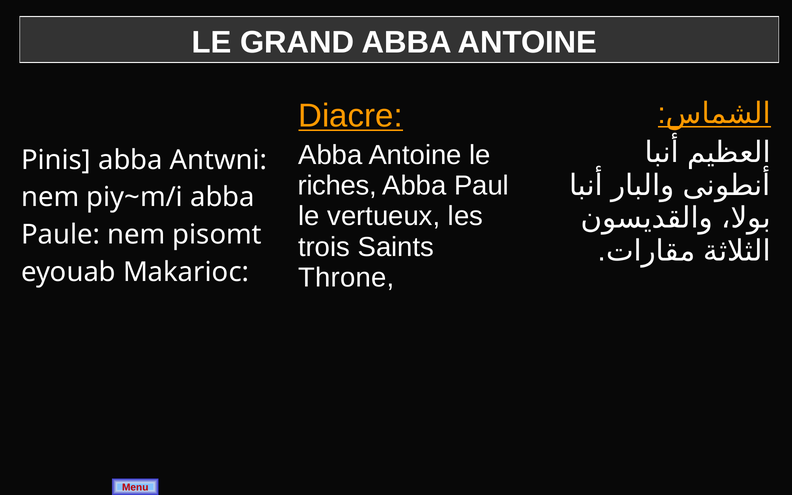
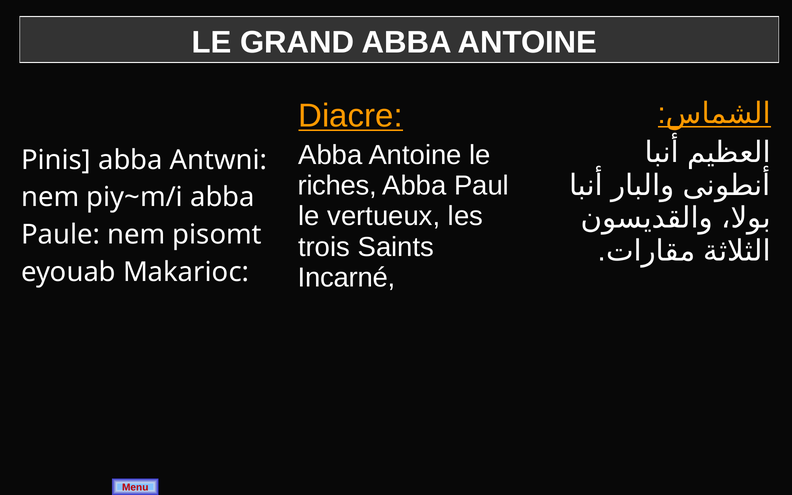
Throne: Throne -> Incarné (346, 278)
